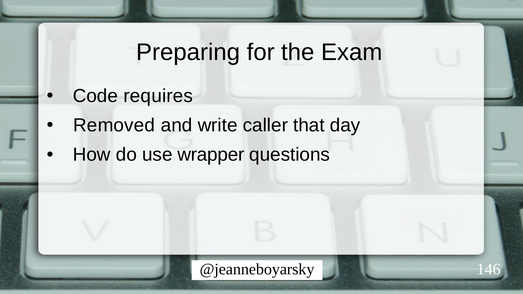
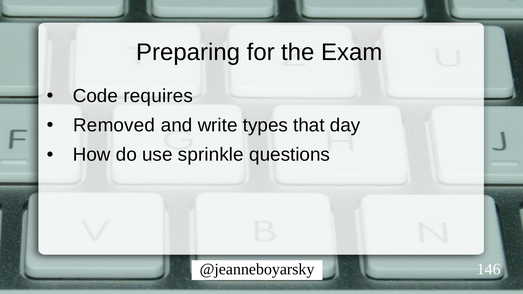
caller: caller -> types (265, 125)
wrapper: wrapper -> sprinkle (211, 155)
